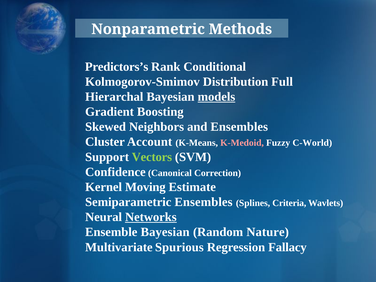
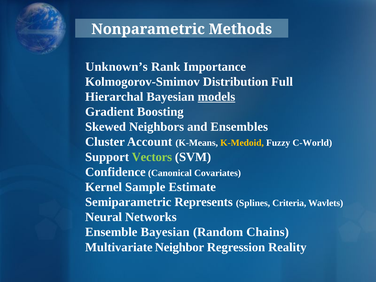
Predictors’s: Predictors’s -> Unknown’s (117, 67)
Conditional: Conditional -> Importance (215, 67)
K-Medoid colour: pink -> yellow (242, 143)
Correction: Correction -> Covariates (218, 173)
Moving: Moving -> Sample (145, 187)
Semiparametric Ensembles: Ensembles -> Represents (204, 202)
Networks underline: present -> none (151, 217)
Nature: Nature -> Chains (268, 232)
Spurious: Spurious -> Neighbor (179, 247)
Fallacy: Fallacy -> Reality (287, 247)
